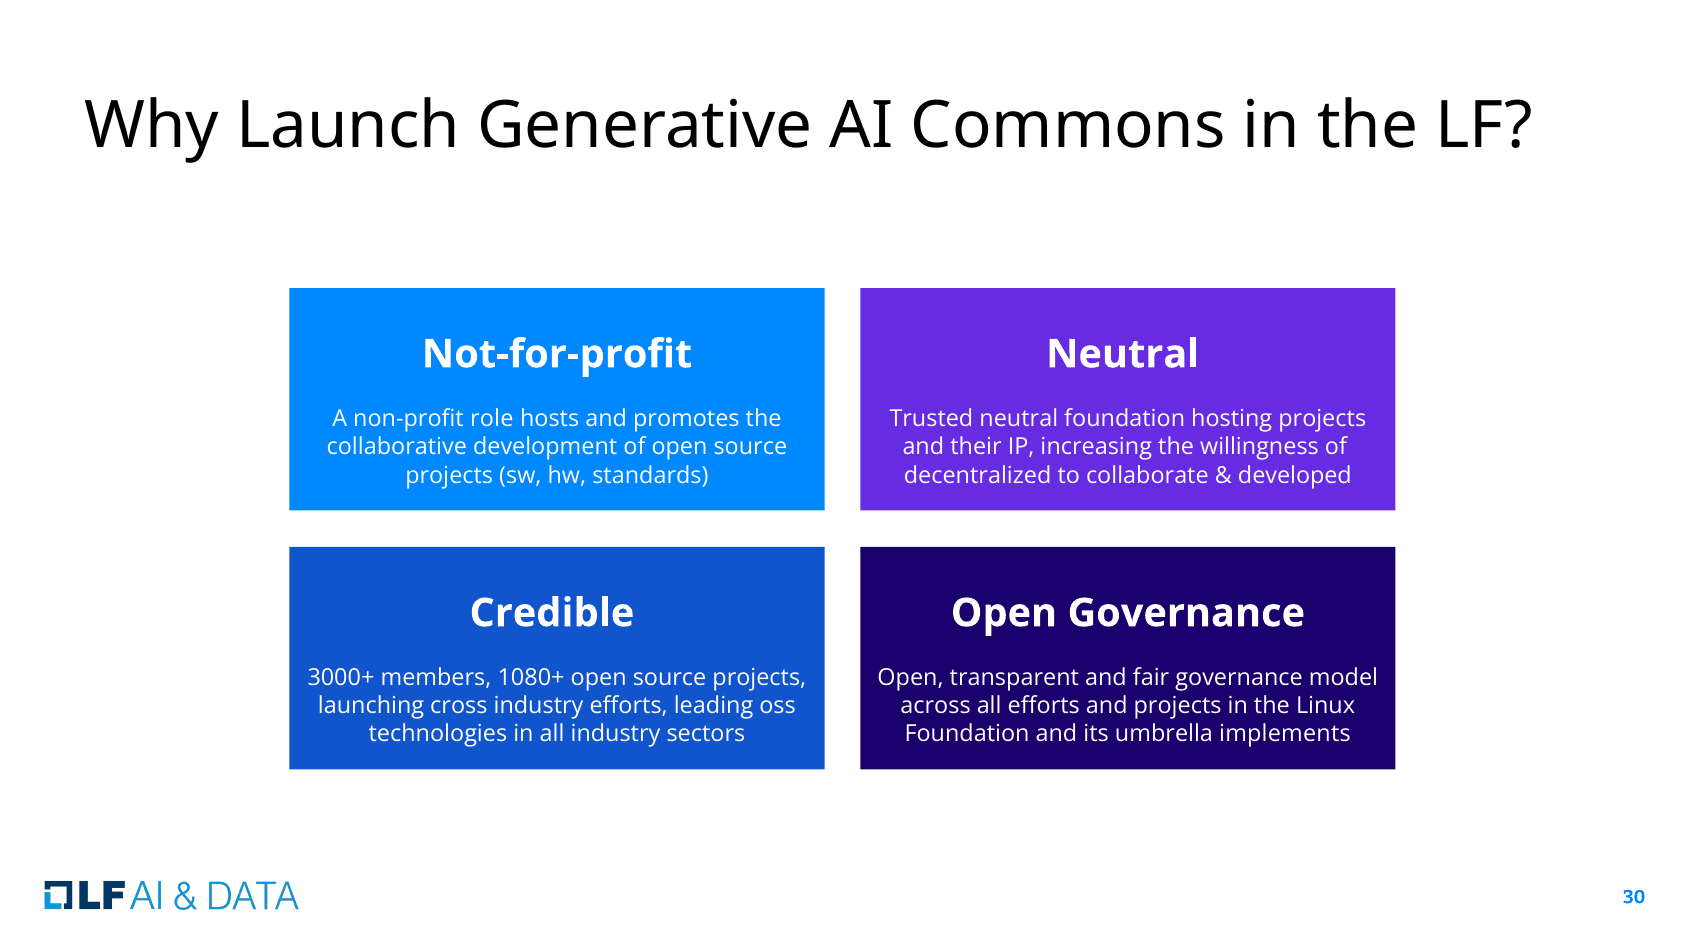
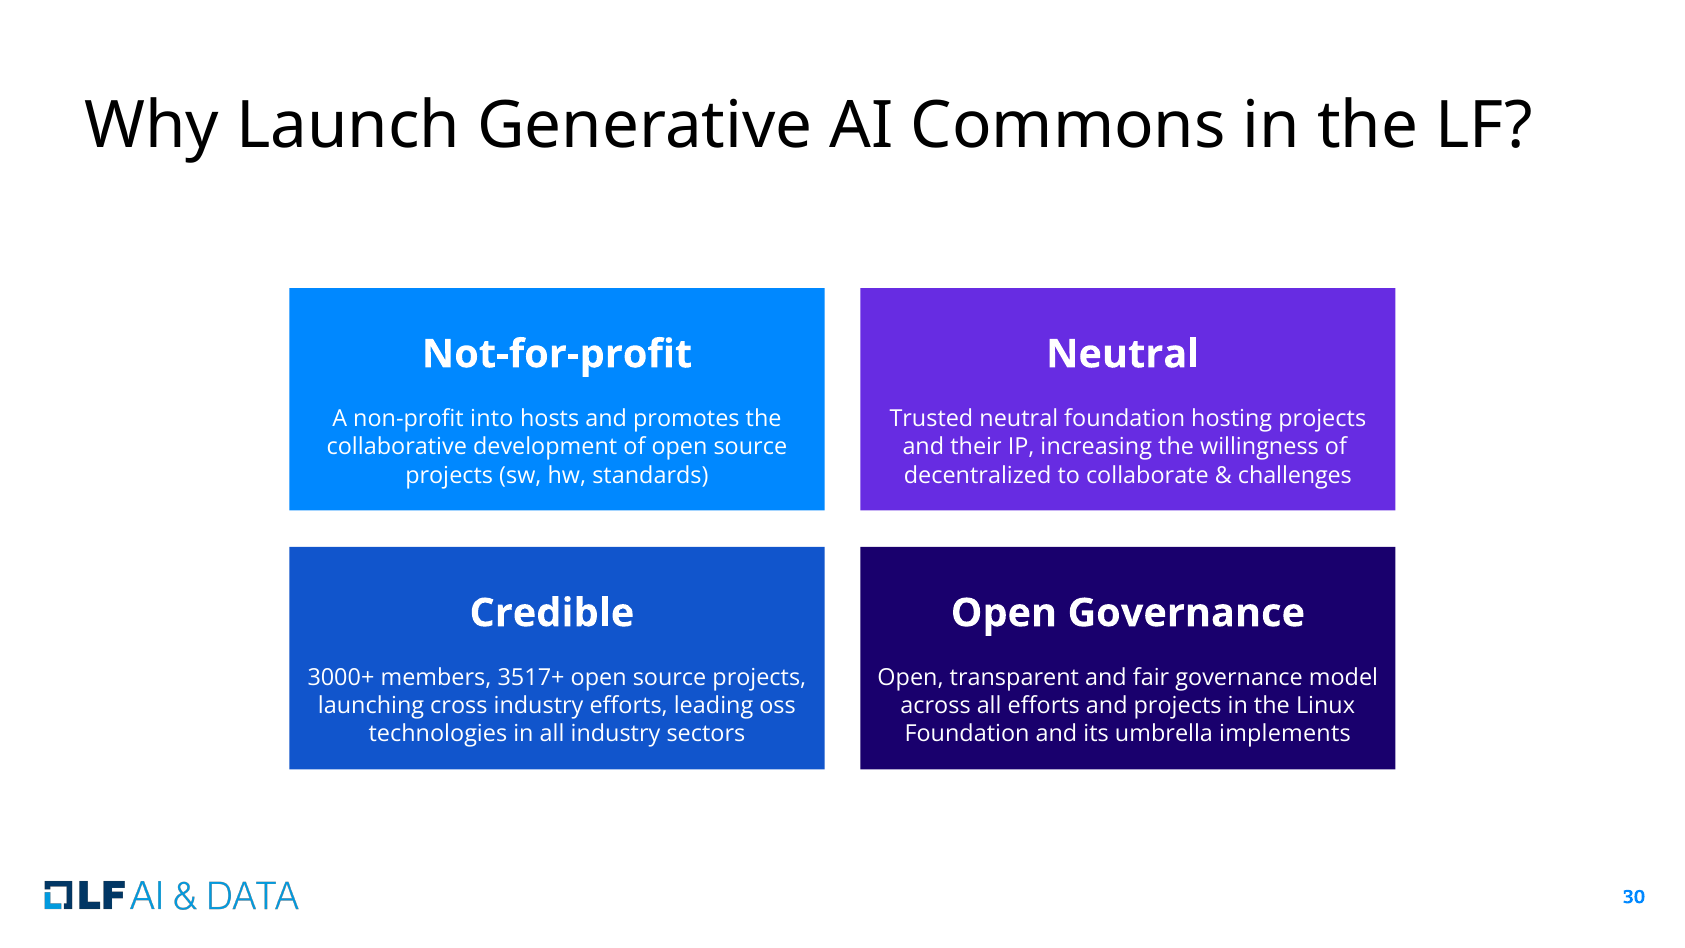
role: role -> into (492, 419)
developed: developed -> challenges (1295, 475)
1080+: 1080+ -> 3517+ (531, 678)
